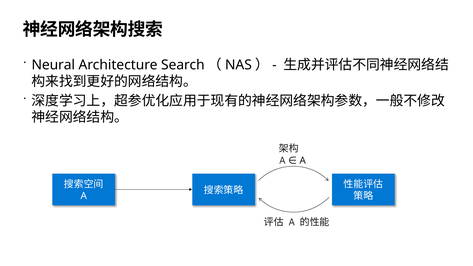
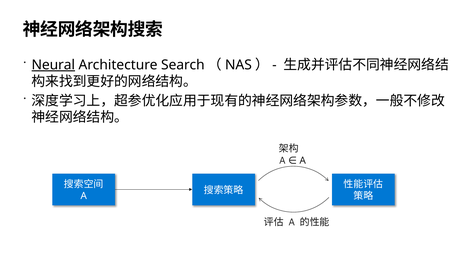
Neural underline: none -> present (53, 65)
